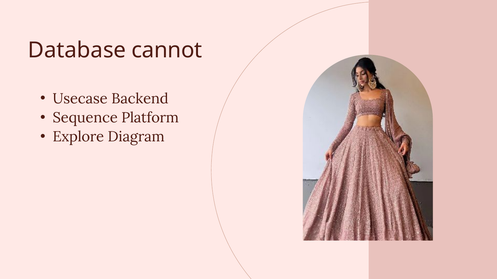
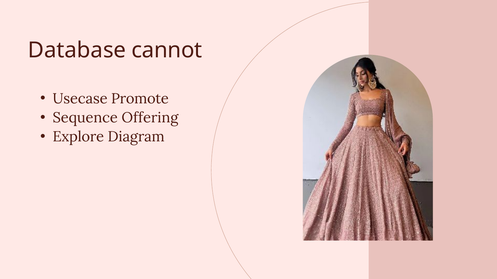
Backend: Backend -> Promote (140, 99)
Platform: Platform -> Offering (150, 118)
